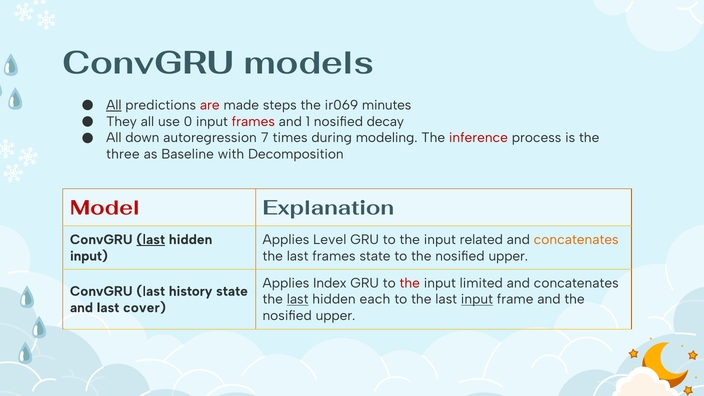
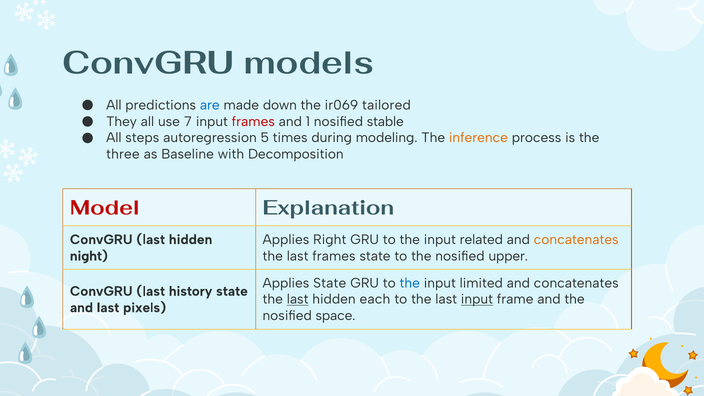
All underline: present -> none (114, 105)
are colour: red -> blue (210, 105)
steps: steps -> down (280, 105)
minutes: minutes -> tailored (386, 105)
0: 0 -> 7 (188, 122)
decay: decay -> stable (385, 122)
down: down -> steps (142, 138)
7: 7 -> 5 (265, 138)
inference colour: red -> orange (478, 138)
last underline: present -> none (151, 240)
Level: Level -> Right (330, 240)
input: input -> night (89, 256)
Applies Index: Index -> State (330, 283)
the colour: red -> blue (410, 283)
cover: cover -> pixels (145, 308)
upper: upper -> space (336, 316)
